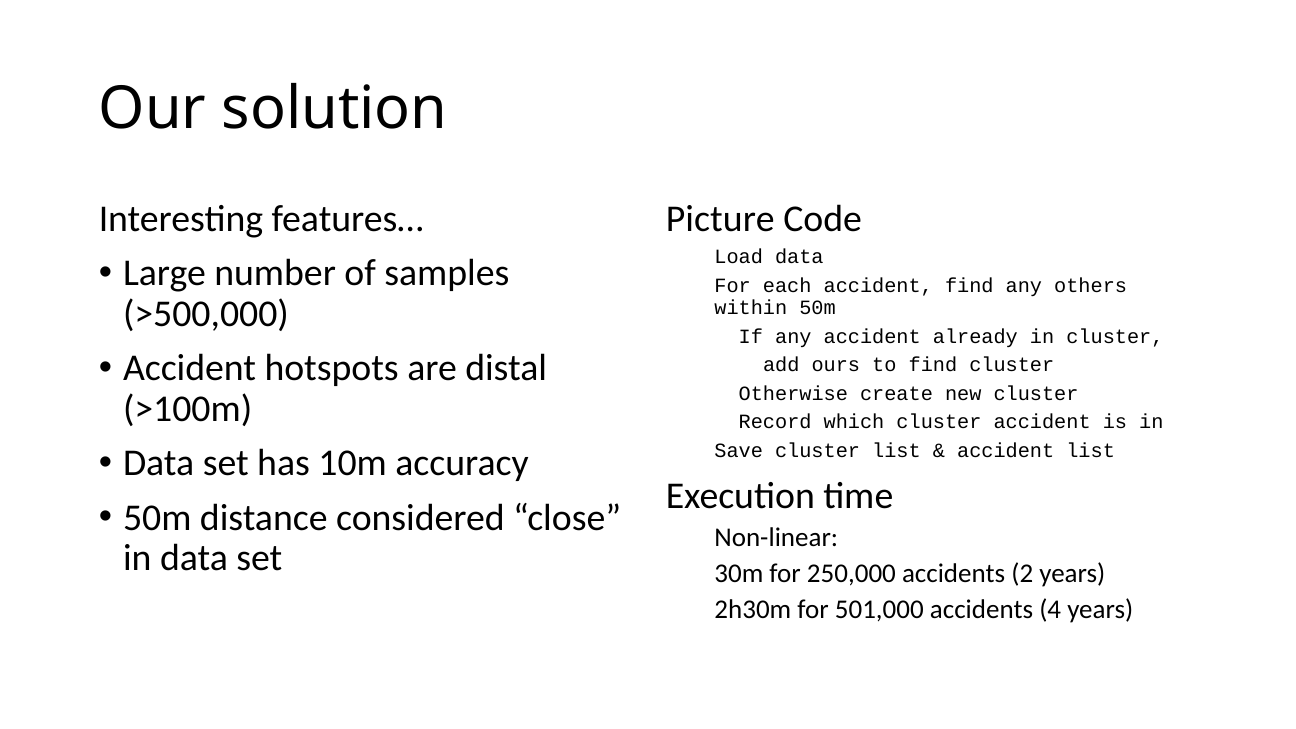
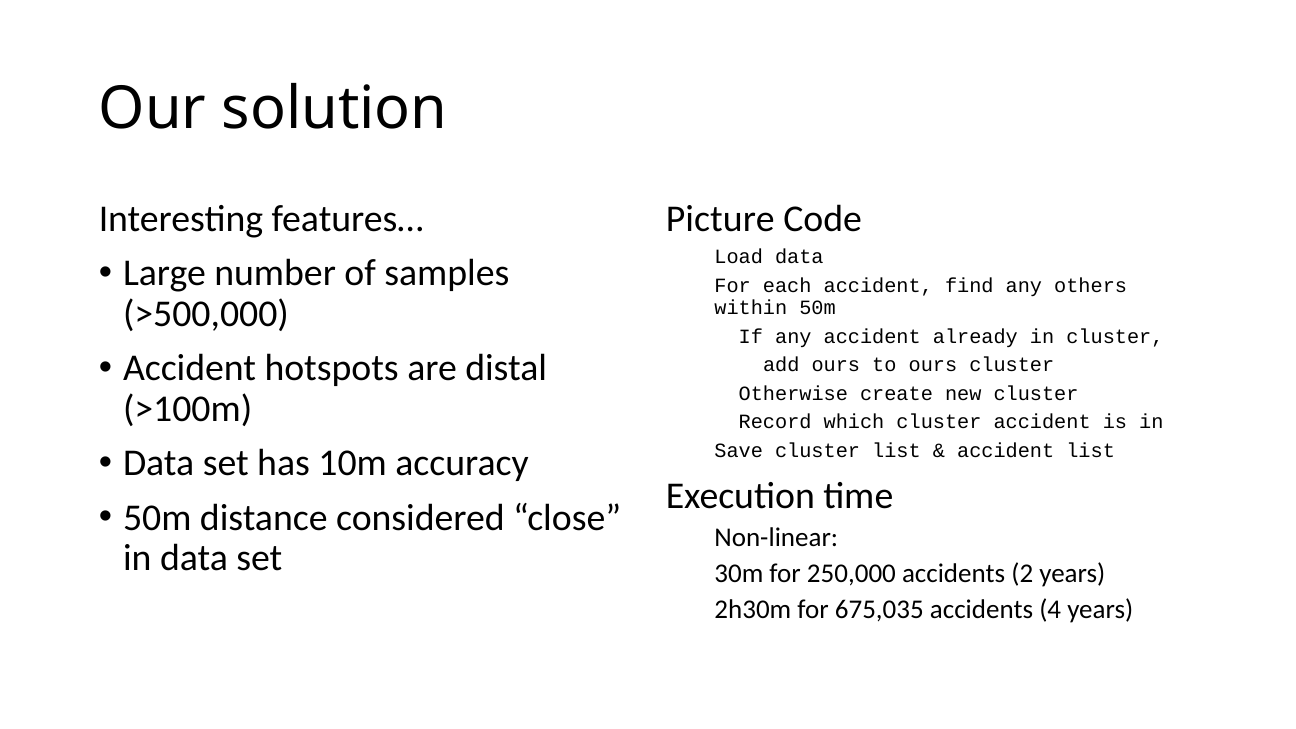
to find: find -> ours (933, 365)
501,000: 501,000 -> 675,035 (879, 609)
